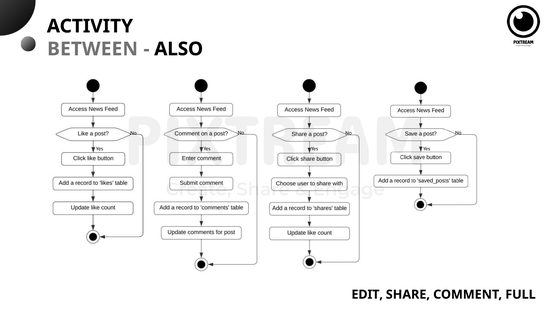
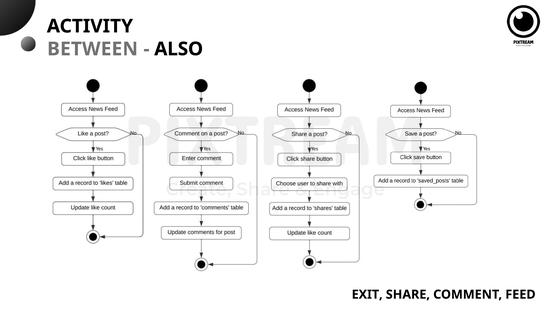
EDIT: EDIT -> EXIT (367, 294)
FULL: FULL -> FEED (520, 294)
